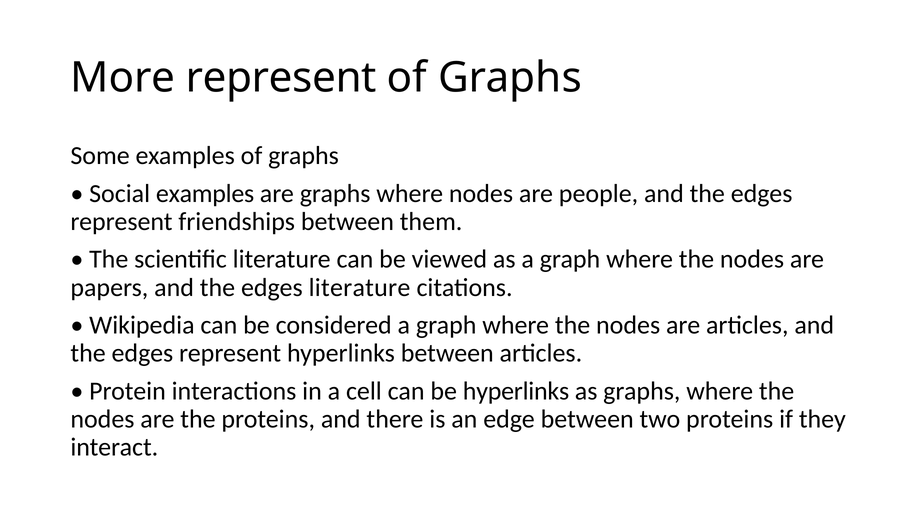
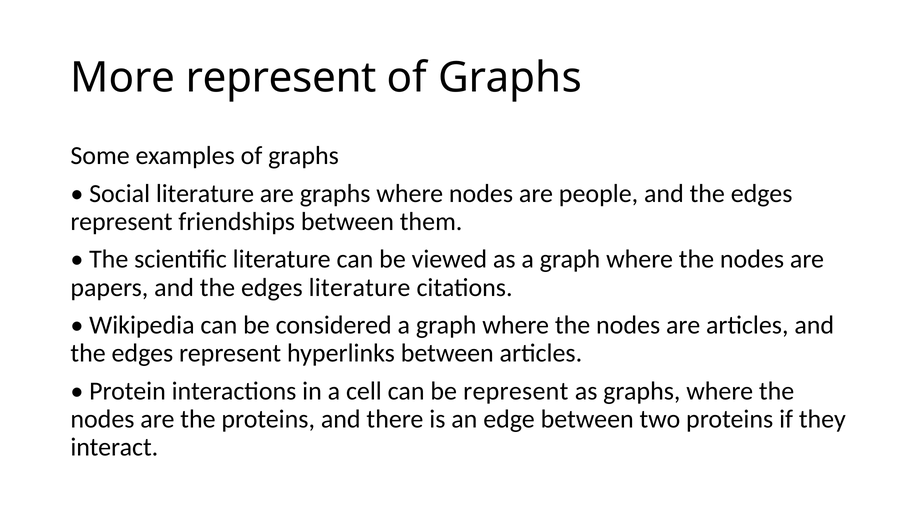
Social examples: examples -> literature (205, 193)
be hyperlinks: hyperlinks -> represent (516, 391)
